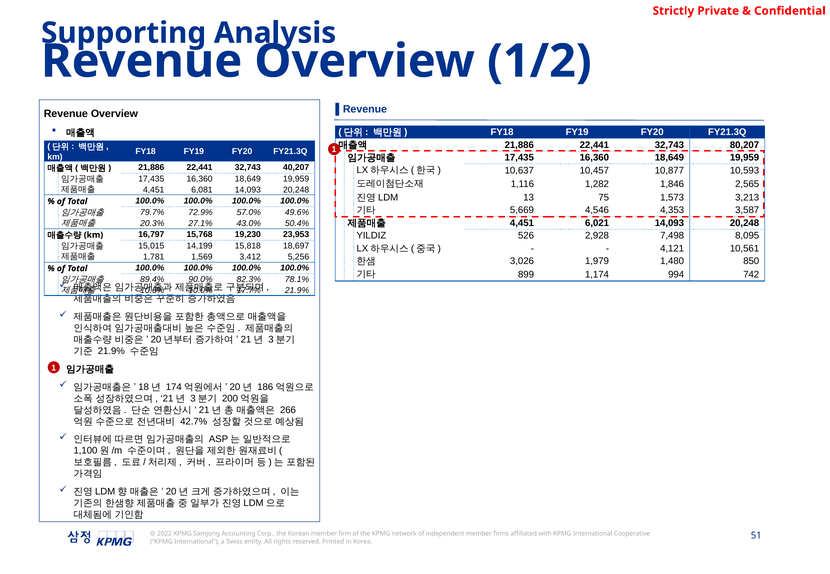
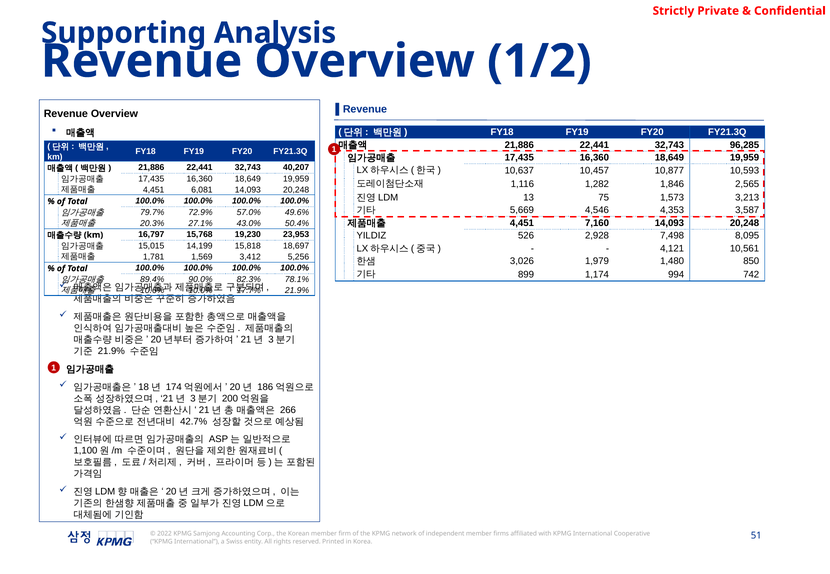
80,207: 80,207 -> 96,285 (745, 145)
6,021: 6,021 -> 7,160 (597, 223)
